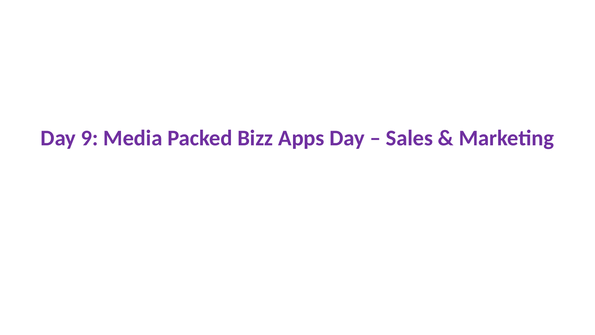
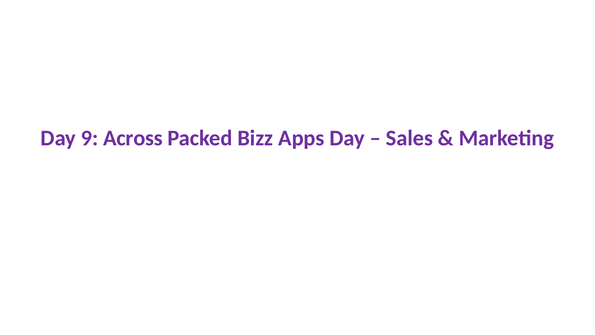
Media: Media -> Across (133, 138)
